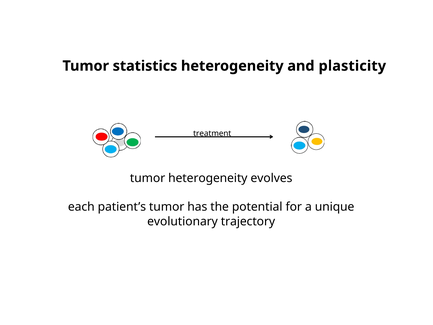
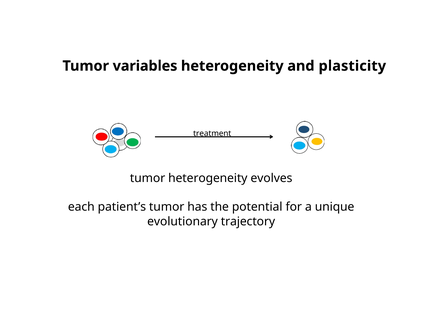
statistics: statistics -> variables (145, 66)
